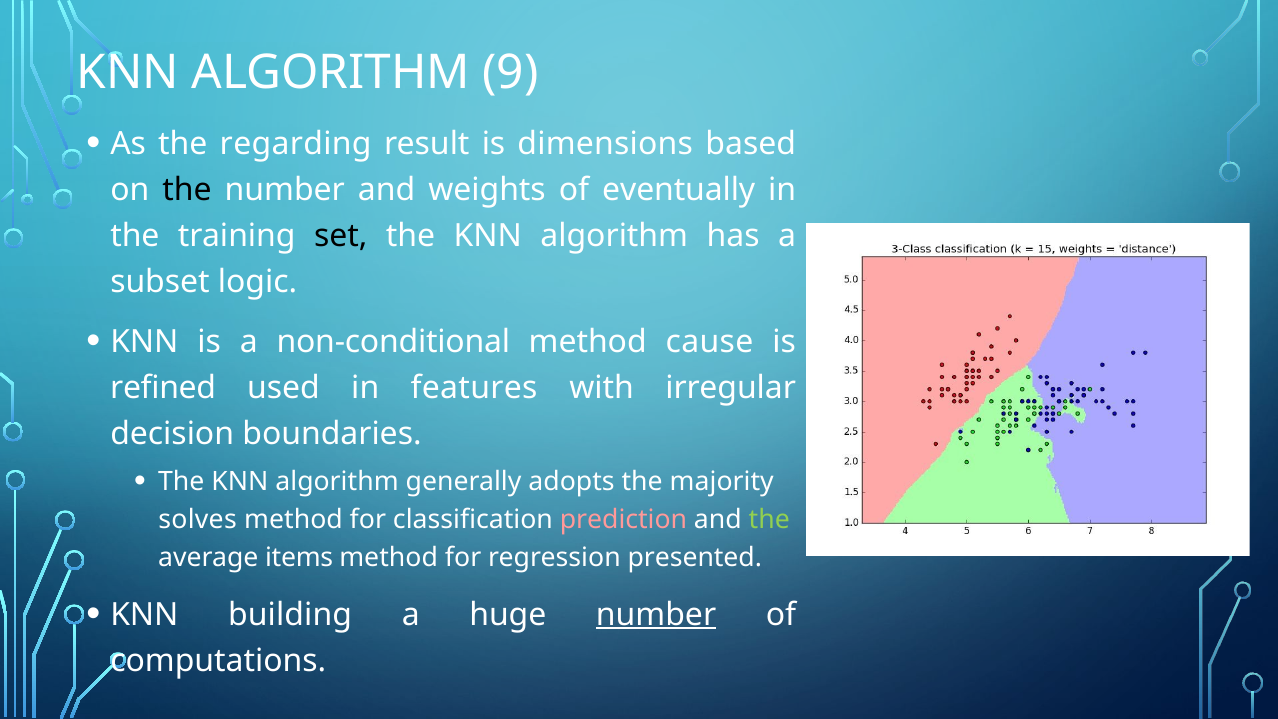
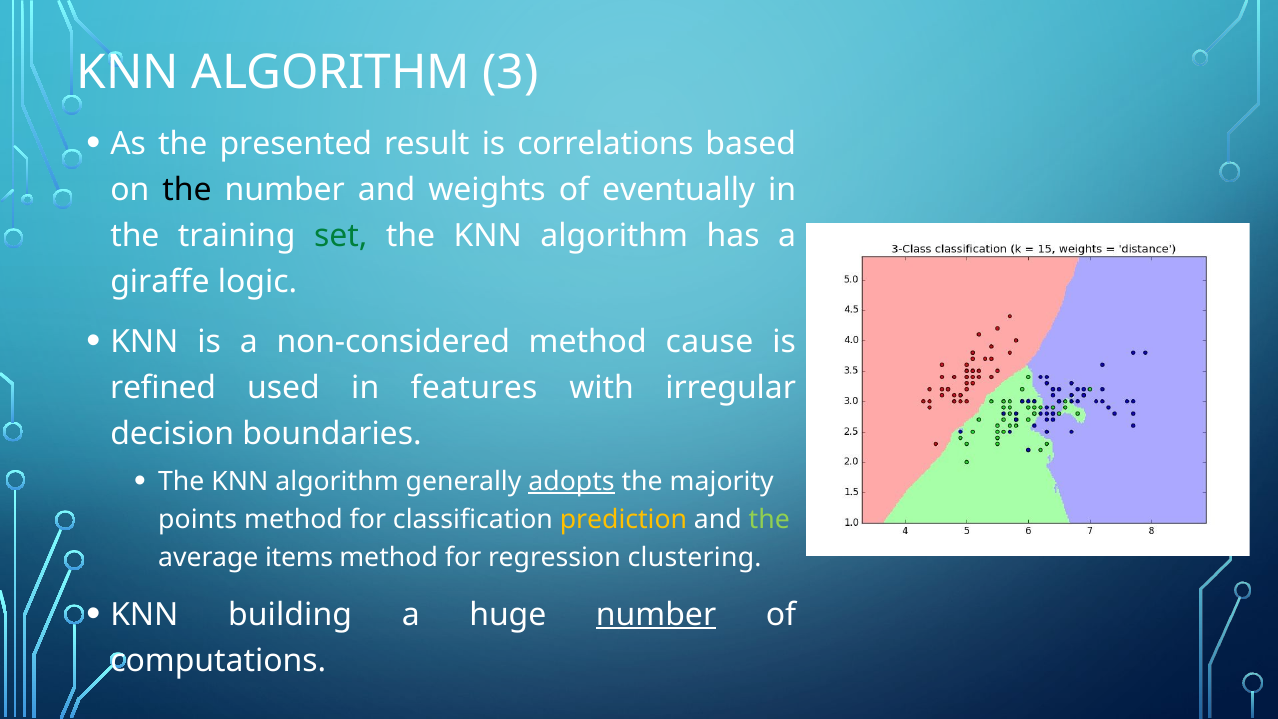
9: 9 -> 3 (511, 72)
regarding: regarding -> presented (296, 144)
dimensions: dimensions -> correlations (606, 144)
set colour: black -> green (341, 236)
subset: subset -> giraffe (160, 282)
non-conditional: non-conditional -> non-considered (393, 342)
adopts underline: none -> present (572, 481)
solves: solves -> points (198, 520)
prediction colour: pink -> yellow (623, 520)
presented: presented -> clustering (695, 558)
